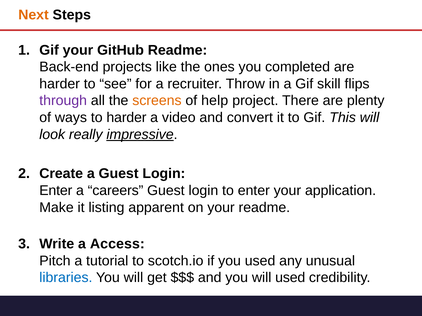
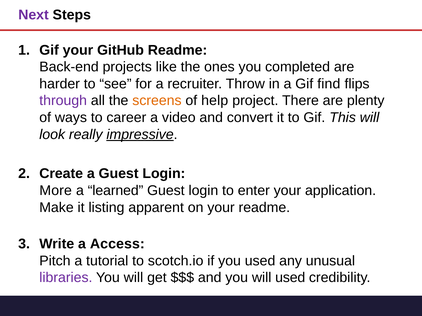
Next colour: orange -> purple (34, 15)
skill: skill -> find (329, 84)
to harder: harder -> career (126, 118)
Enter: Enter -> More (56, 191)
careers: careers -> learned (116, 191)
libraries colour: blue -> purple (66, 278)
